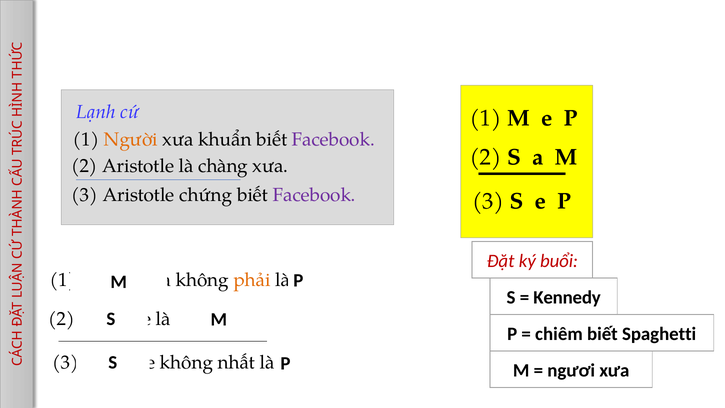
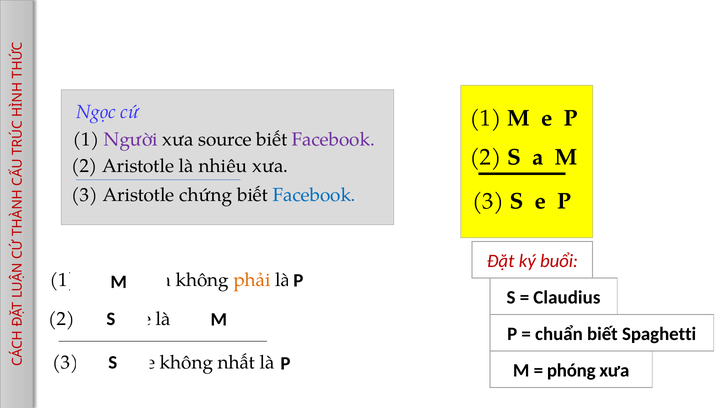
Lạnh: Lạnh -> Ngọc (96, 112)
Người colour: orange -> purple (131, 139)
khuẩn: khuẩn -> source (225, 139)
chàng: chàng -> nhiêu (223, 166)
Facebook colour: purple -> blue (314, 195)
Kennedy: Kennedy -> Claudius (567, 297)
chiêm: chiêm -> chuẩn (559, 334)
ngươi: ngươi -> phóng (571, 370)
